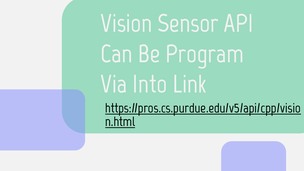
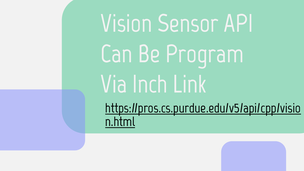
Into: Into -> Inch (150, 84)
